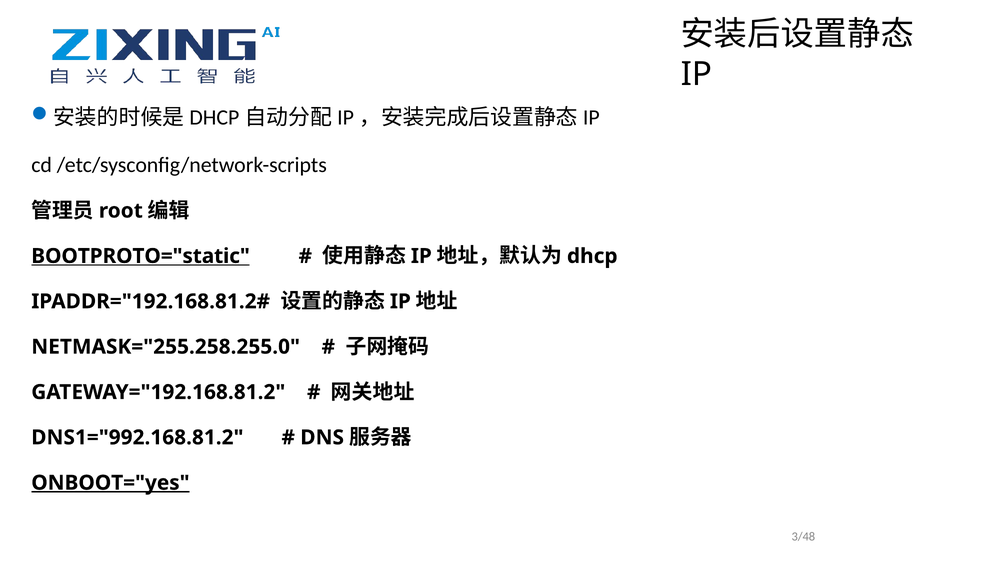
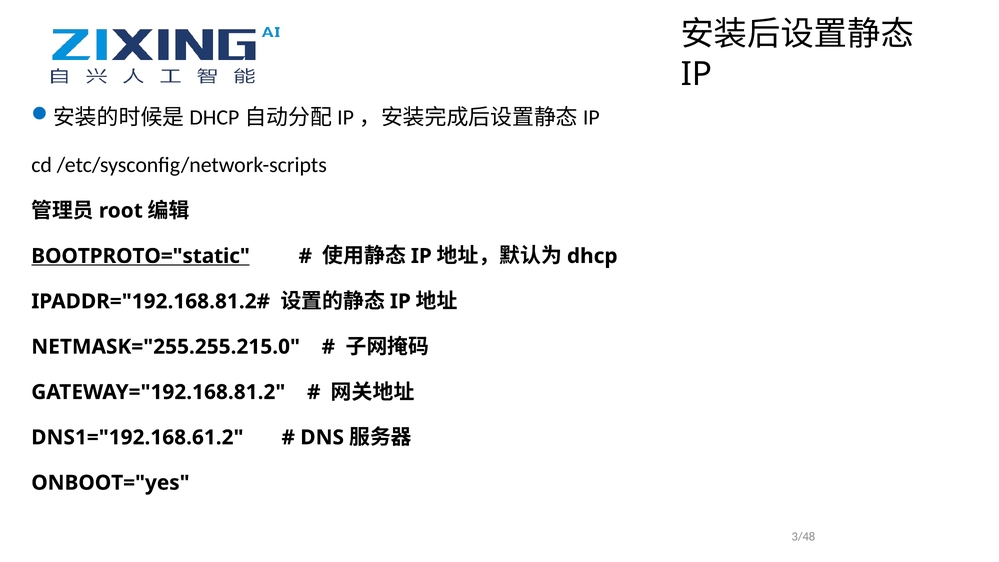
NETMASK="255.258.255.0: NETMASK="255.258.255.0 -> NETMASK="255.255.215.0 (166, 347)
DNS1="992.168.81.2: DNS1="992.168.81.2 -> DNS1="192.168.61.2 (137, 437)
ONBOOT="yes underline: present -> none (110, 483)
